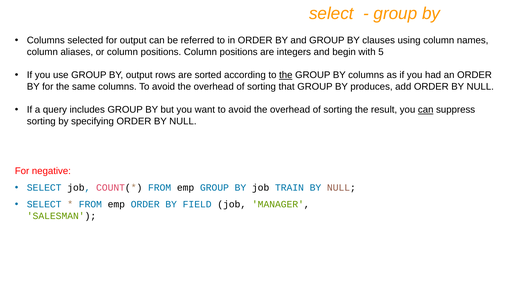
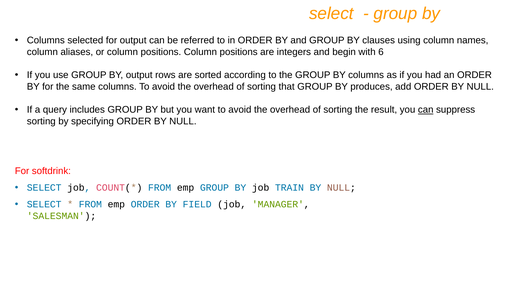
5: 5 -> 6 (381, 52)
the underline: present -> none (286, 75)
negative: negative -> softdrink (51, 171)
